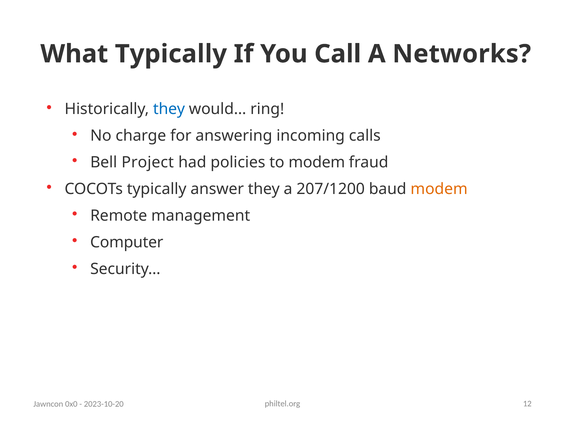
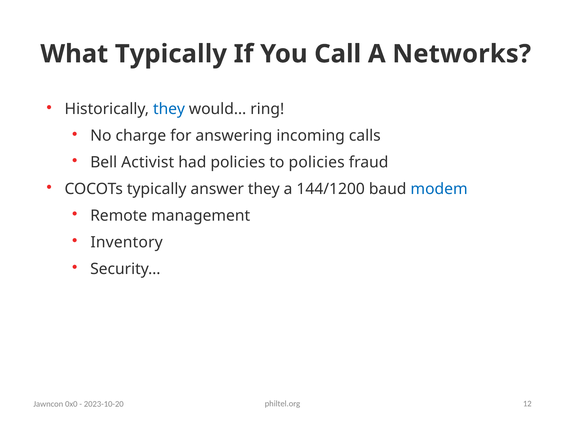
Project: Project -> Activist (148, 163)
to modem: modem -> policies (317, 163)
207/1200: 207/1200 -> 144/1200 (331, 189)
modem colour: orange -> blue (439, 189)
Computer: Computer -> Inventory (127, 243)
